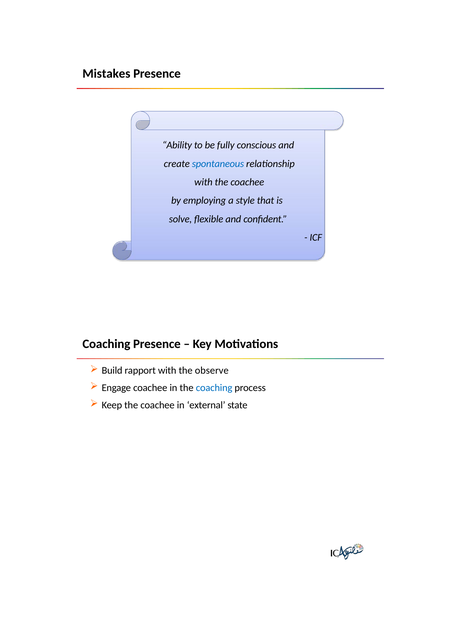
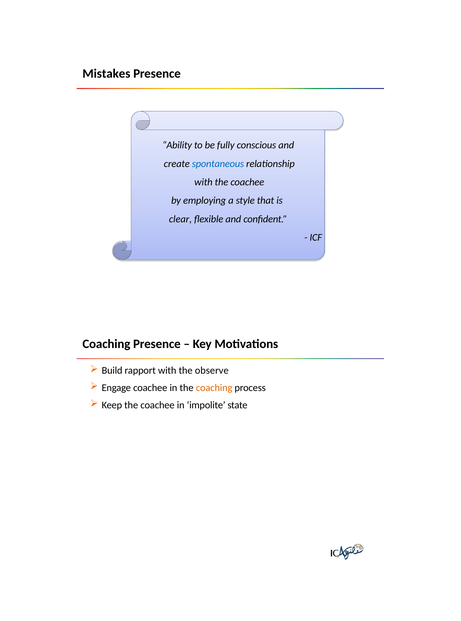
solve: solve -> clear (180, 219)
coaching colour: blue -> orange (214, 388)
external: external -> impolite (206, 405)
